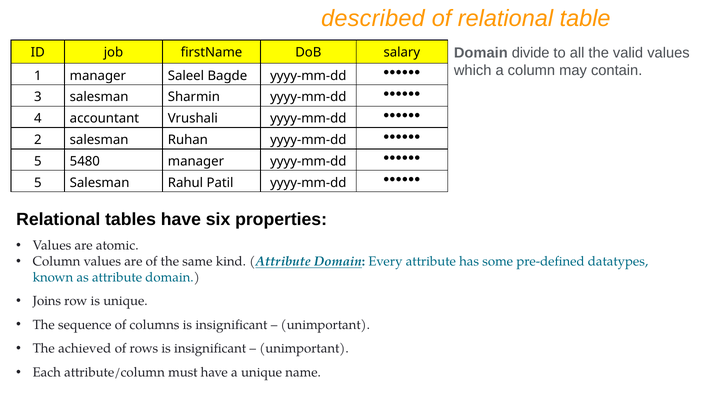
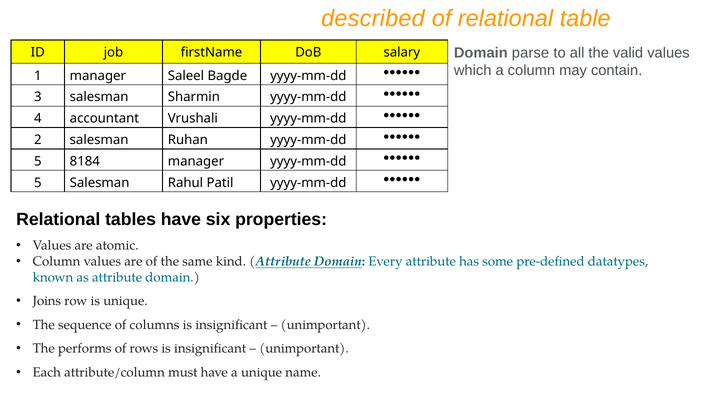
divide: divide -> parse (531, 53)
5480: 5480 -> 8184 (85, 161)
achieved: achieved -> performs (85, 349)
